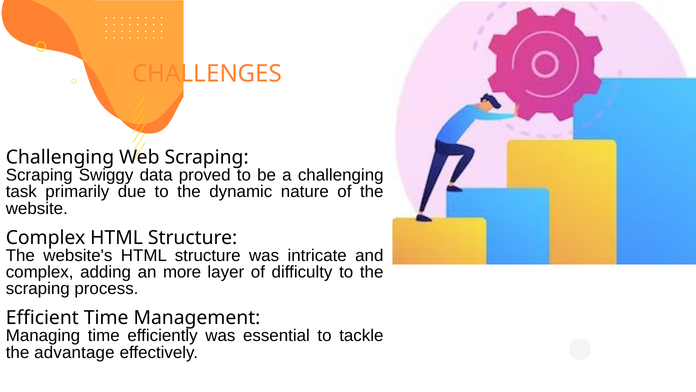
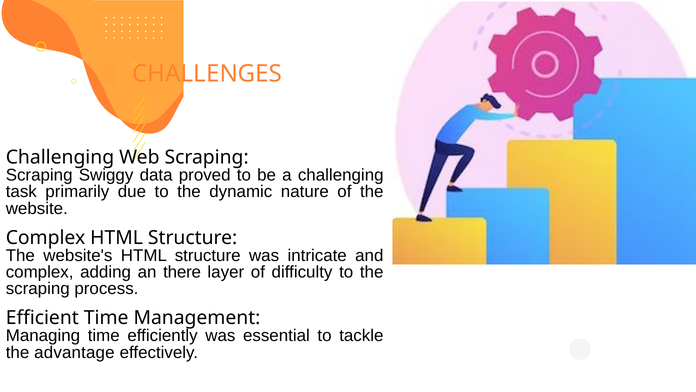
more: more -> there (182, 272)
